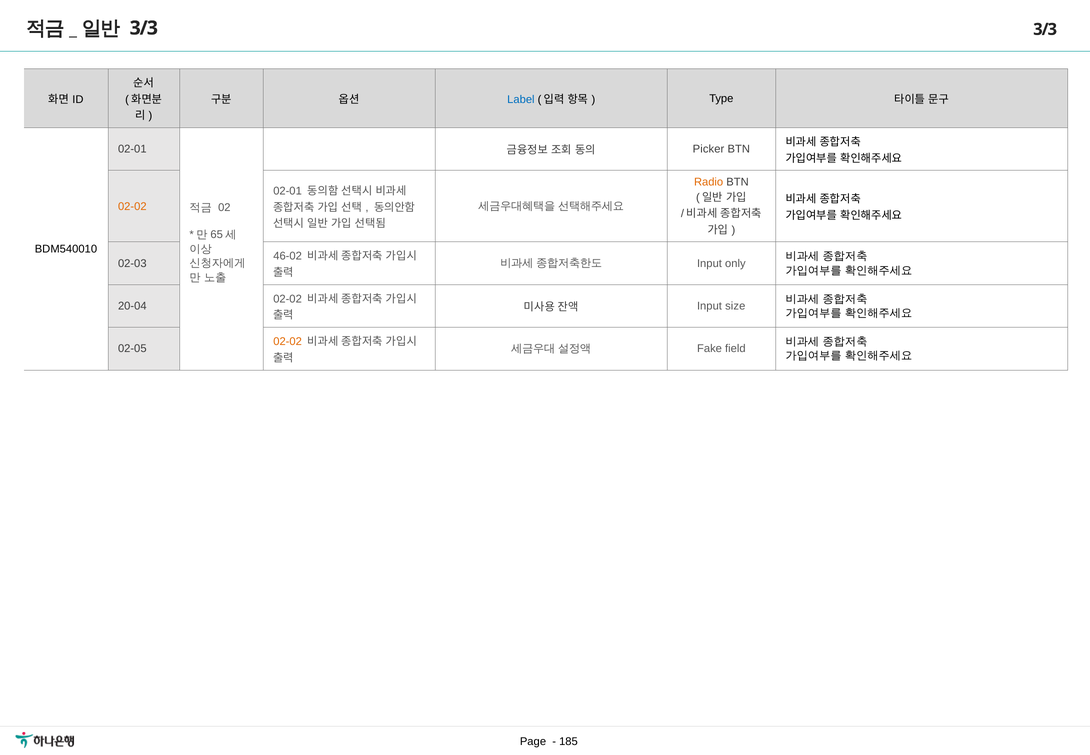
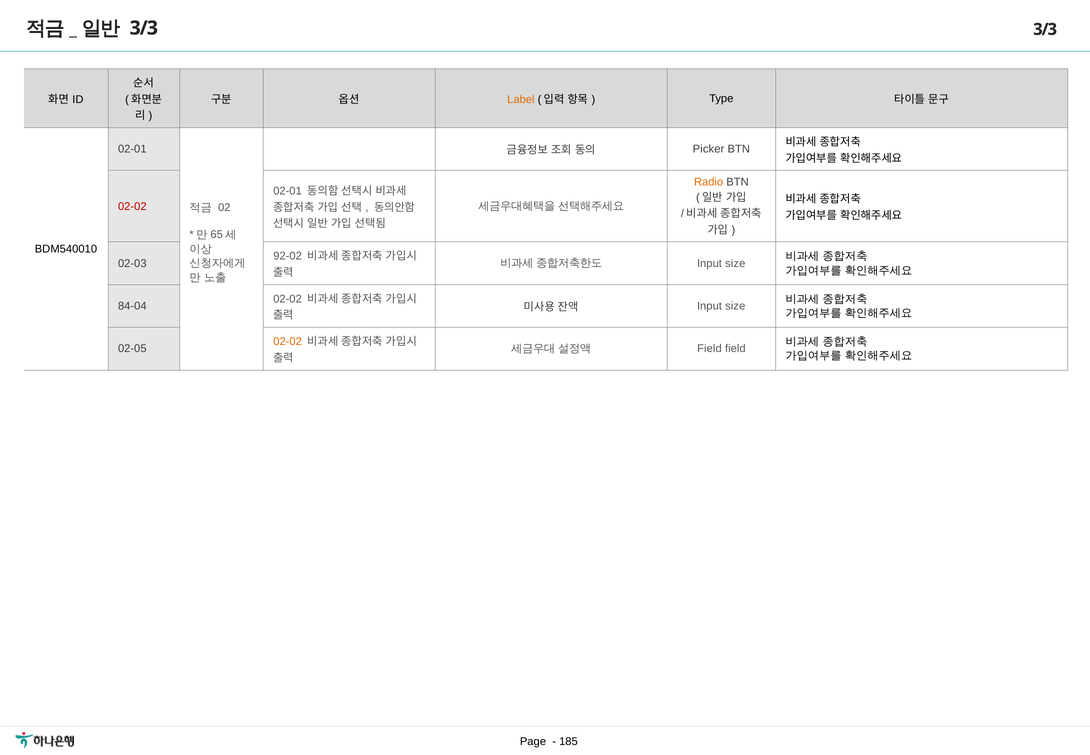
Label colour: blue -> orange (521, 99)
02-02 colour: orange -> red (132, 206)
46-02: 46-02 -> 92-02 (288, 256)
only: only -> size (735, 263)
20-04: 20-04 -> 84-04 (132, 306)
Fake: Fake -> Field (709, 349)
